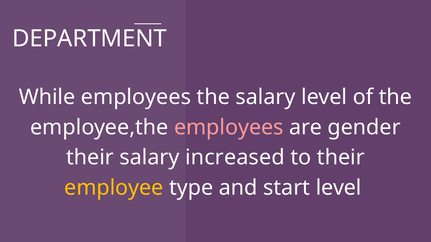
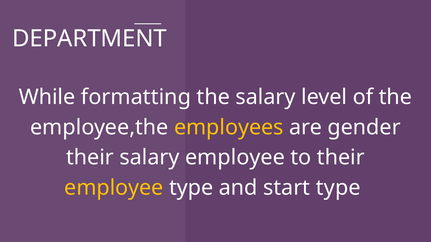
While employees: employees -> formatting (136, 97)
employees colour: pink -> yellow (229, 128)
salary increased: increased -> employee (235, 158)
start level: level -> type (338, 188)
